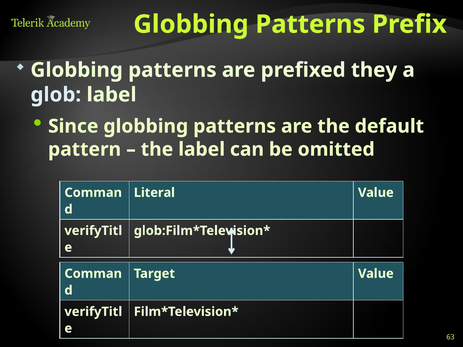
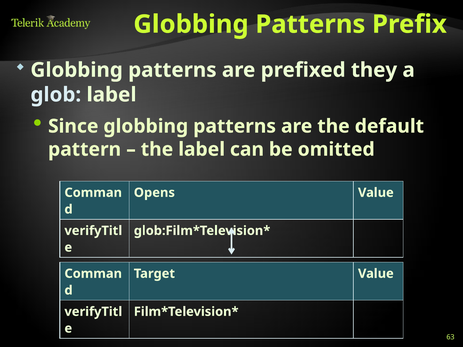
Literal: Literal -> Opens (154, 193)
